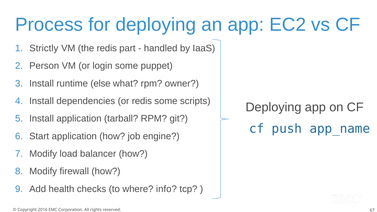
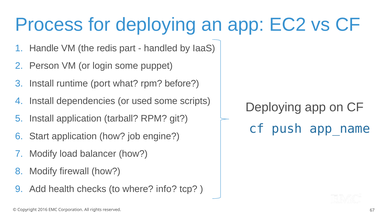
Strictly: Strictly -> Handle (44, 48)
else: else -> port (100, 83)
owner: owner -> before (182, 83)
or redis: redis -> used (142, 101)
